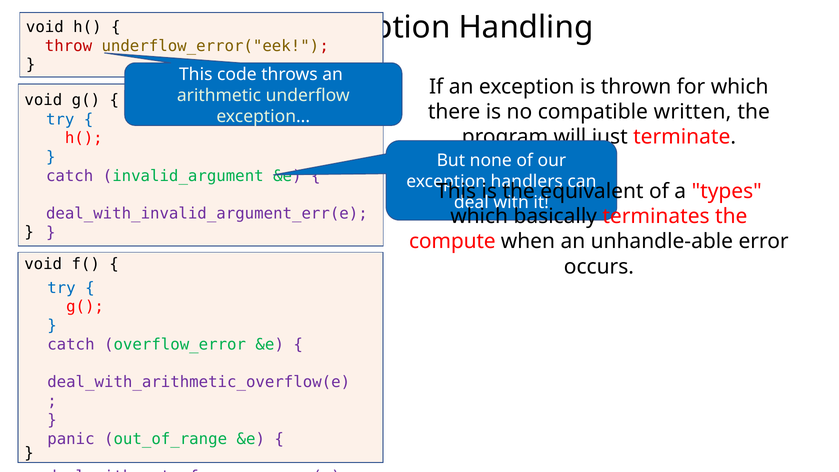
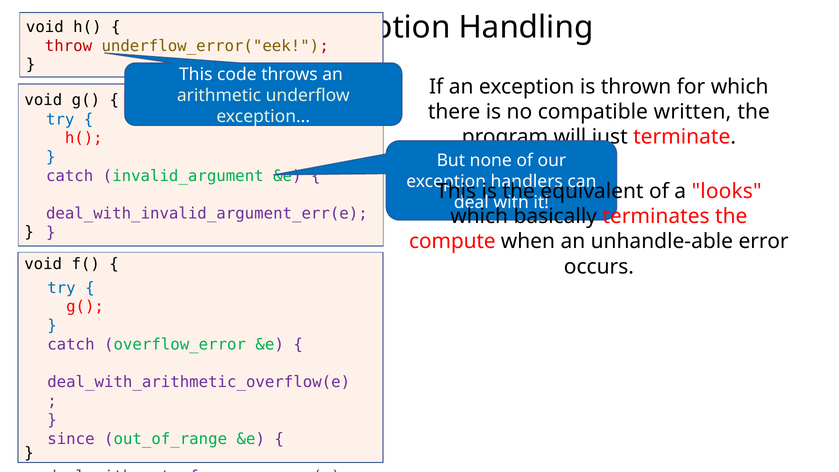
types: types -> looks (727, 191)
panic: panic -> since (71, 439)
